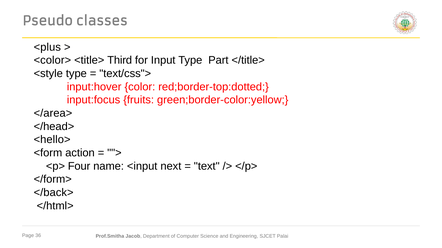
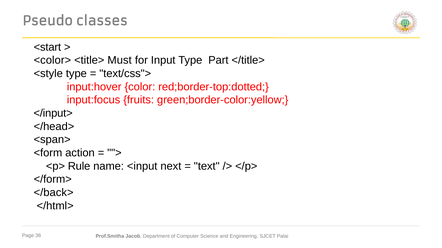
<plus: <plus -> <start (47, 47)
Third: Third -> Must (120, 60)
</area>: </area> -> </input> (53, 114)
<hello>: <hello> -> <span> (52, 140)
Four: Four -> Rule (79, 167)
